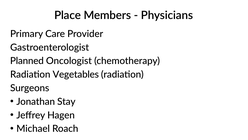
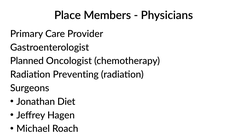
Vegetables: Vegetables -> Preventing (76, 74)
Stay: Stay -> Diet (66, 101)
